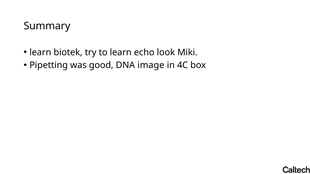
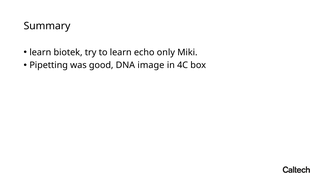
look: look -> only (166, 52)
